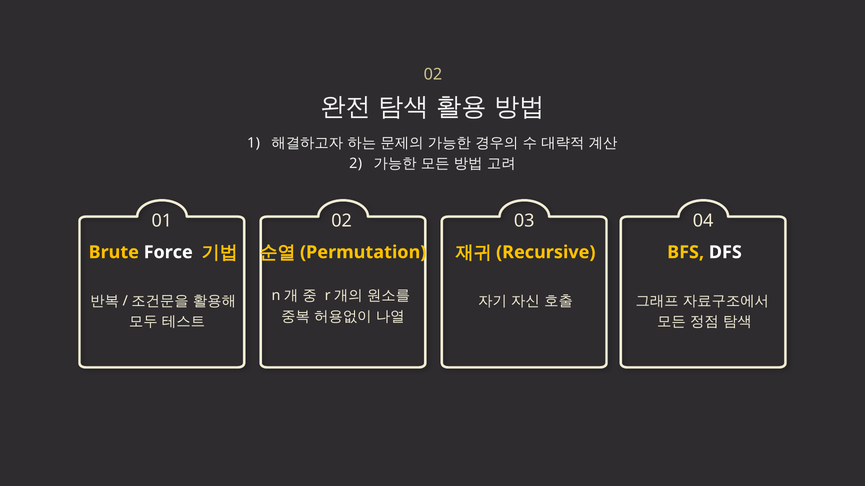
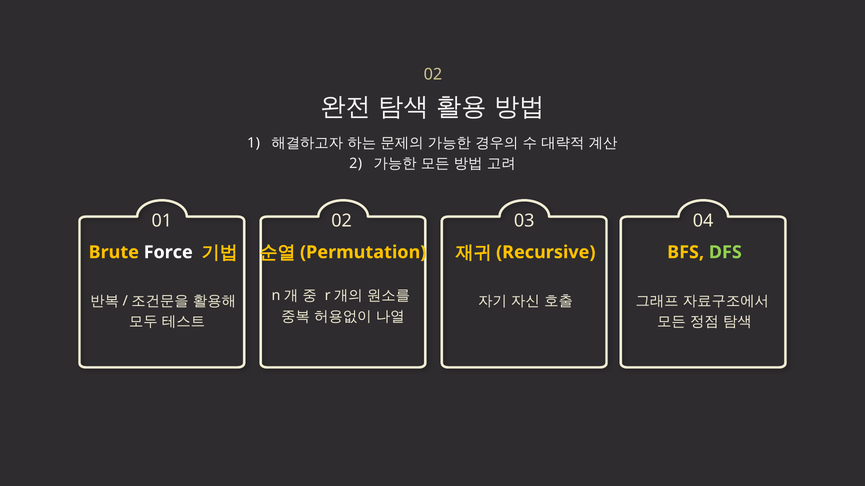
DFS colour: white -> light green (725, 253)
